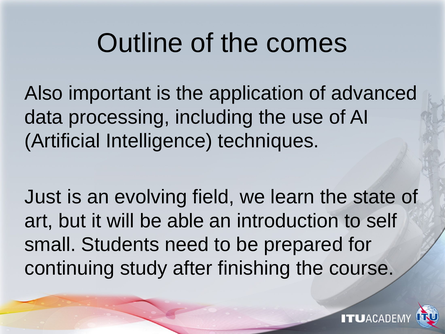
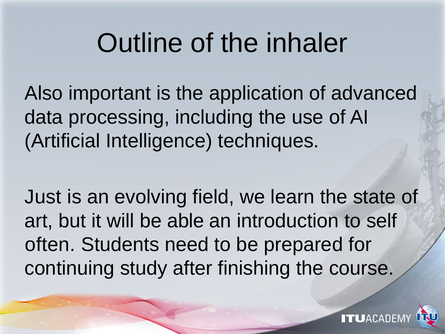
comes: comes -> inhaler (307, 43)
small: small -> often (50, 244)
